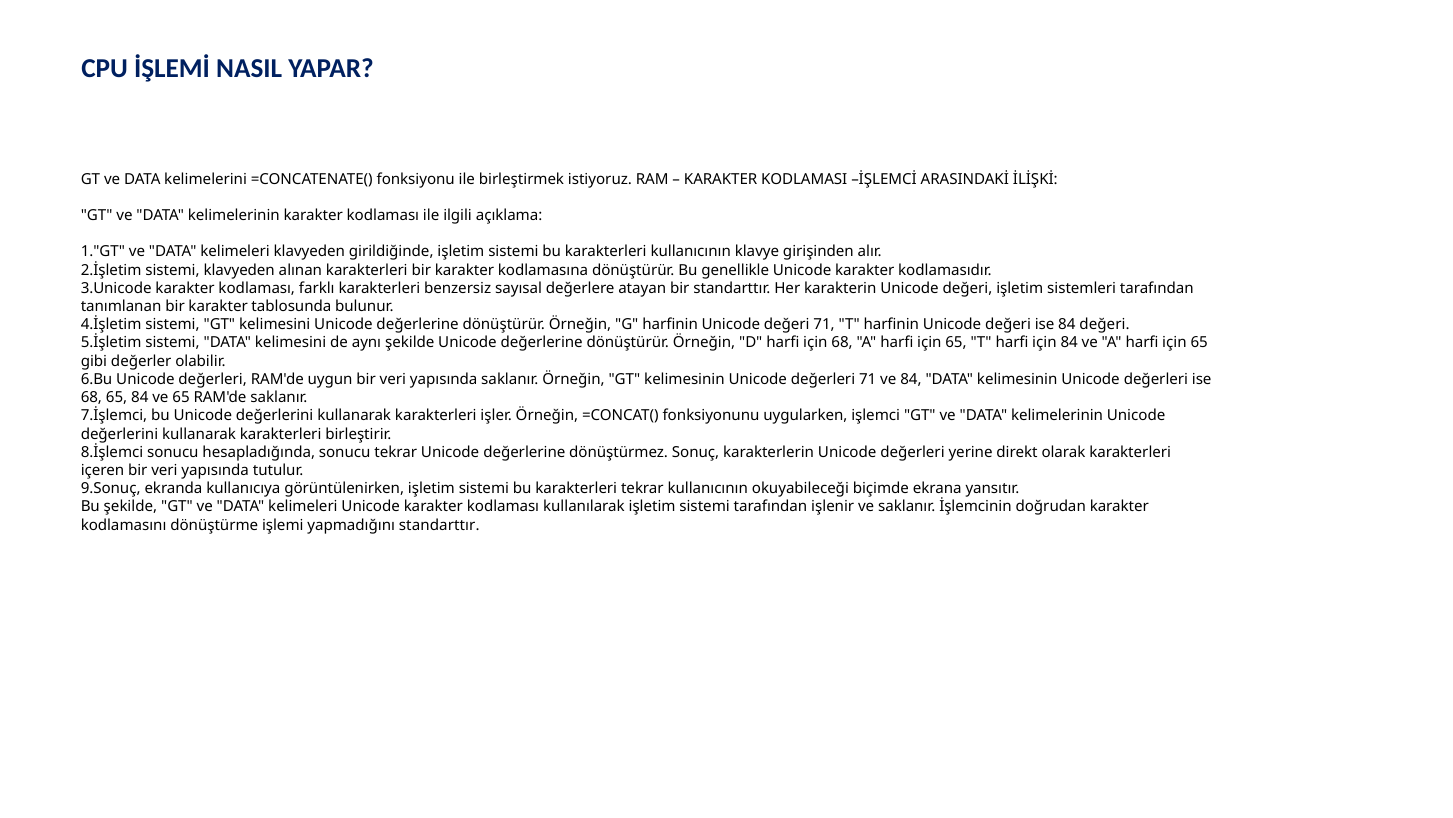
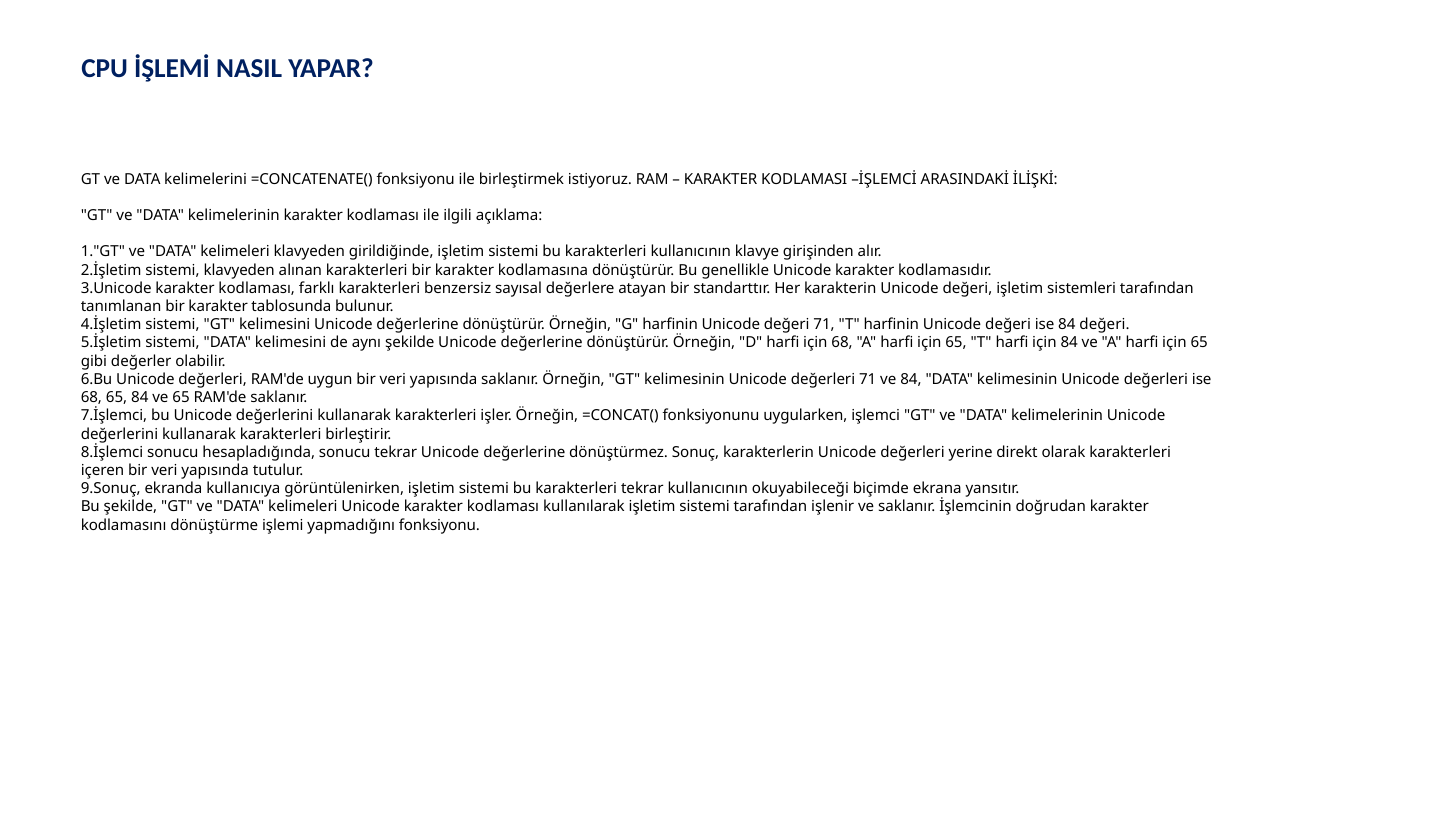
yapmadığını standarttır: standarttır -> fonksiyonu (439, 525)
